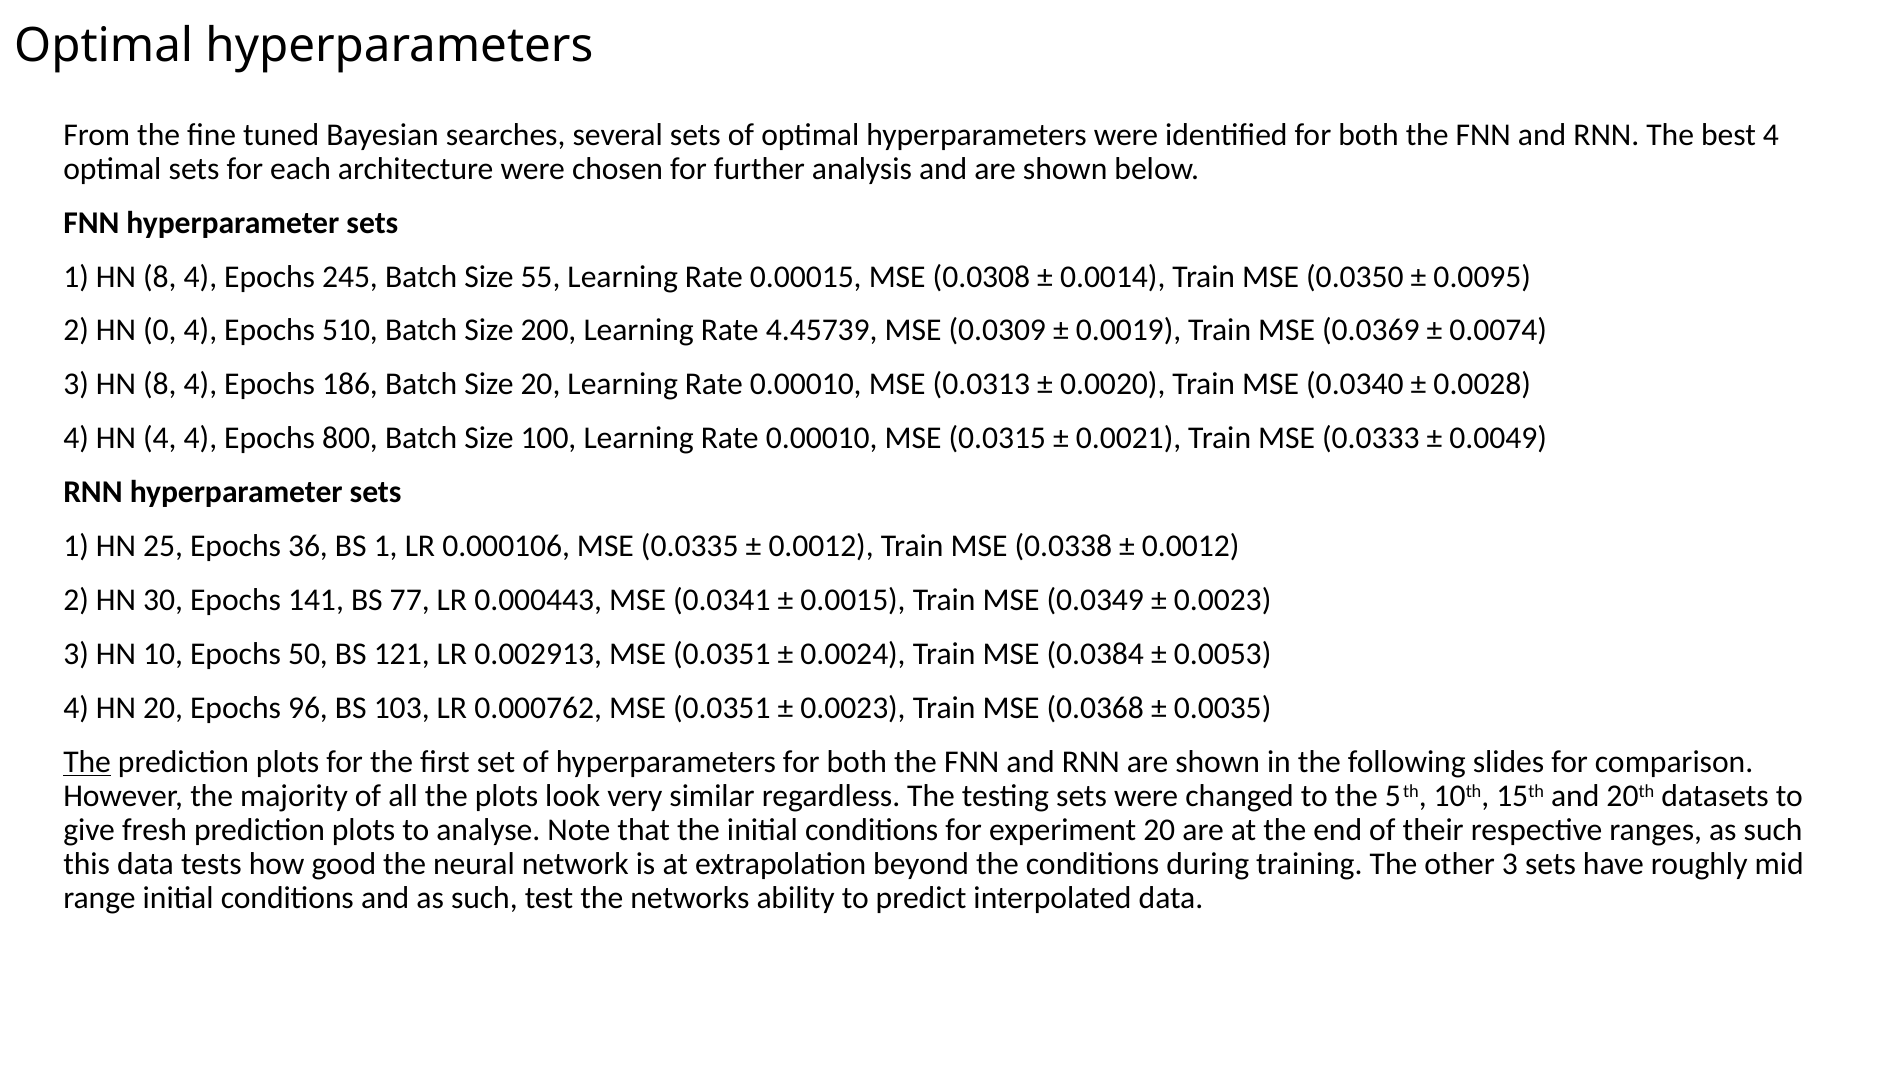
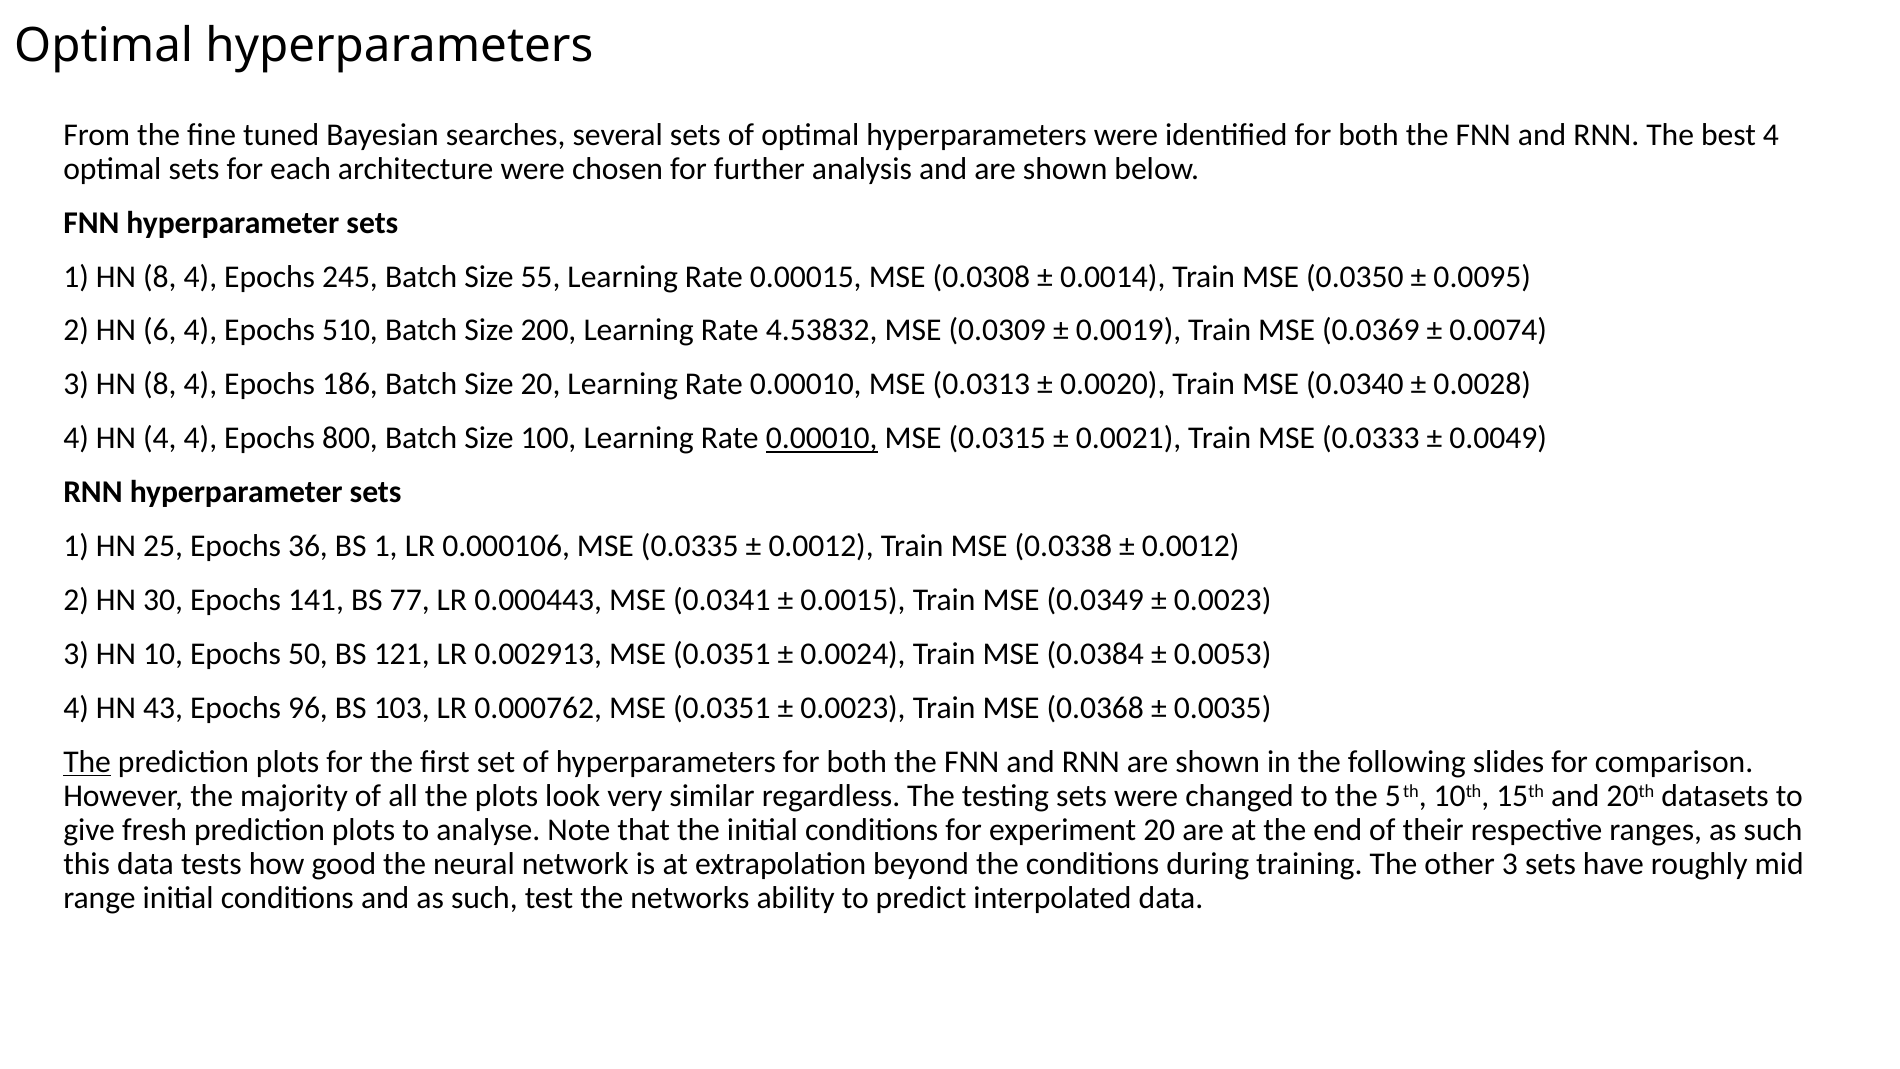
0: 0 -> 6 (160, 330)
4.45739: 4.45739 -> 4.53832 (822, 330)
0.00010 underline: none -> present (822, 438)
HN 20: 20 -> 43 (163, 708)
